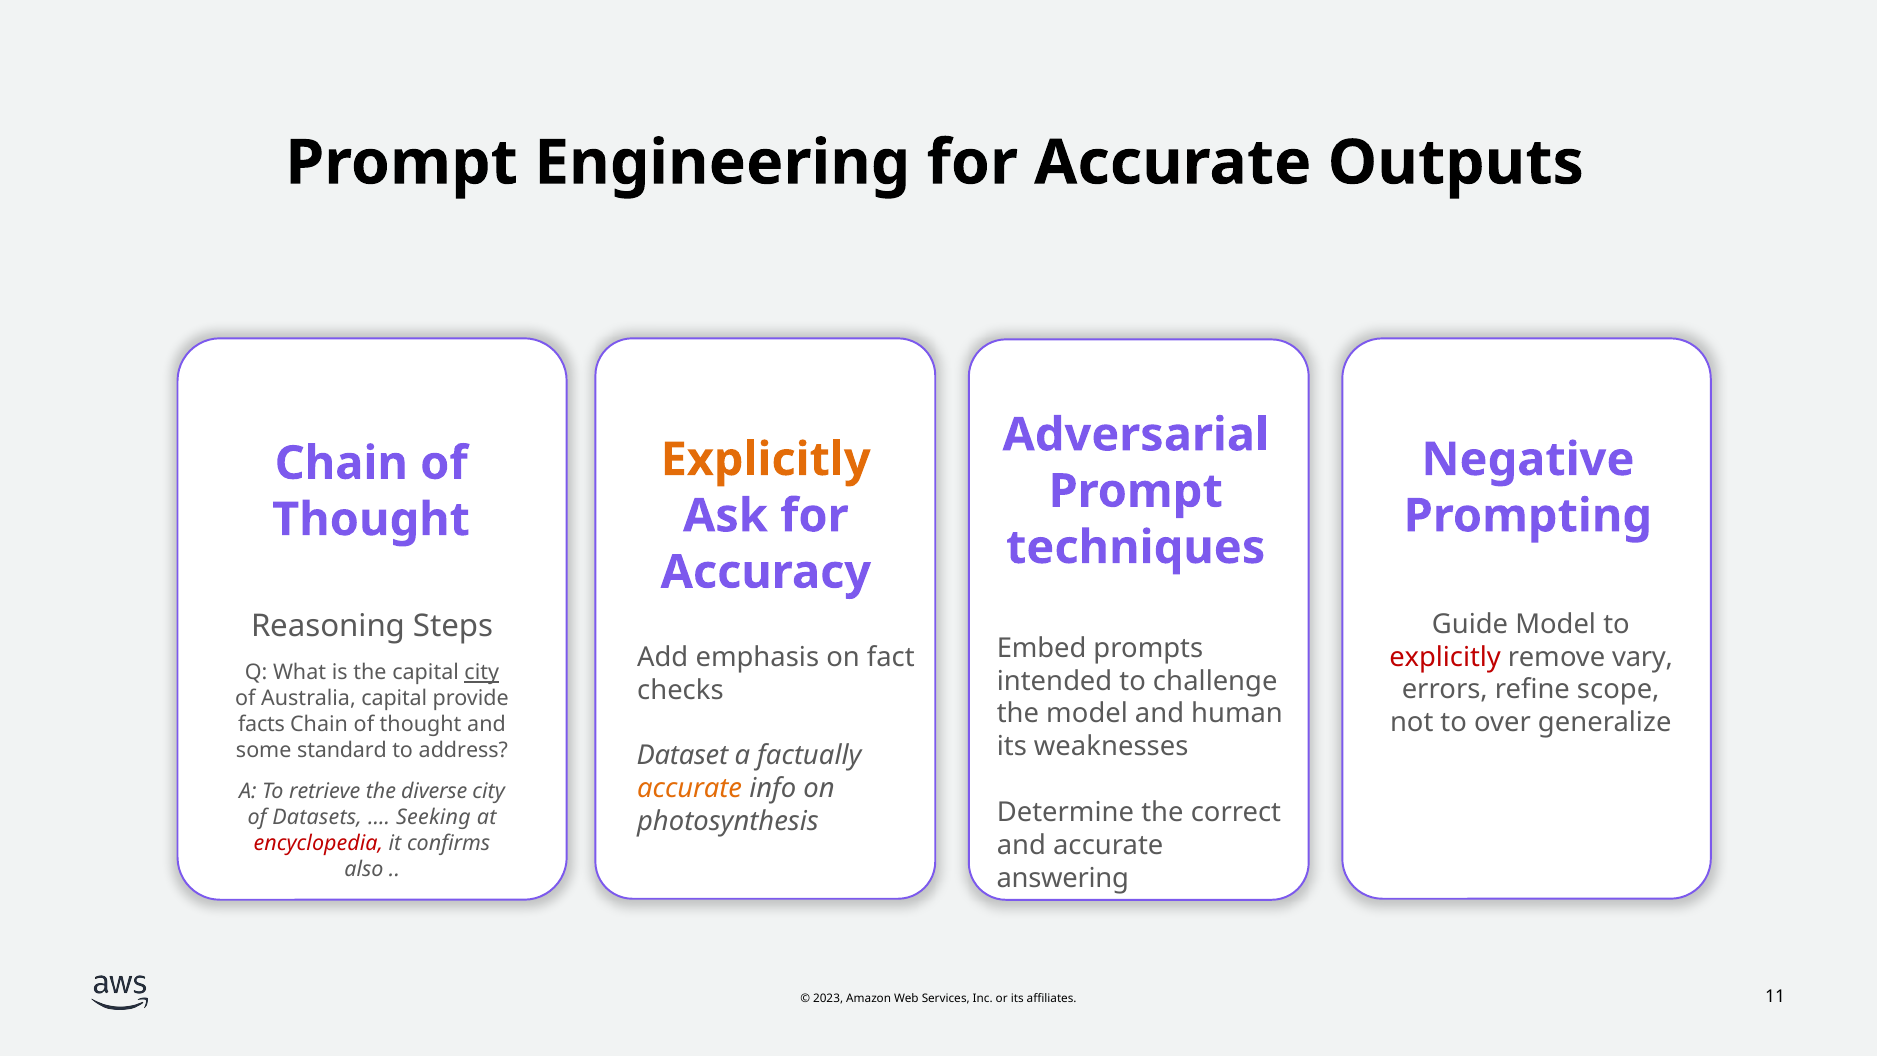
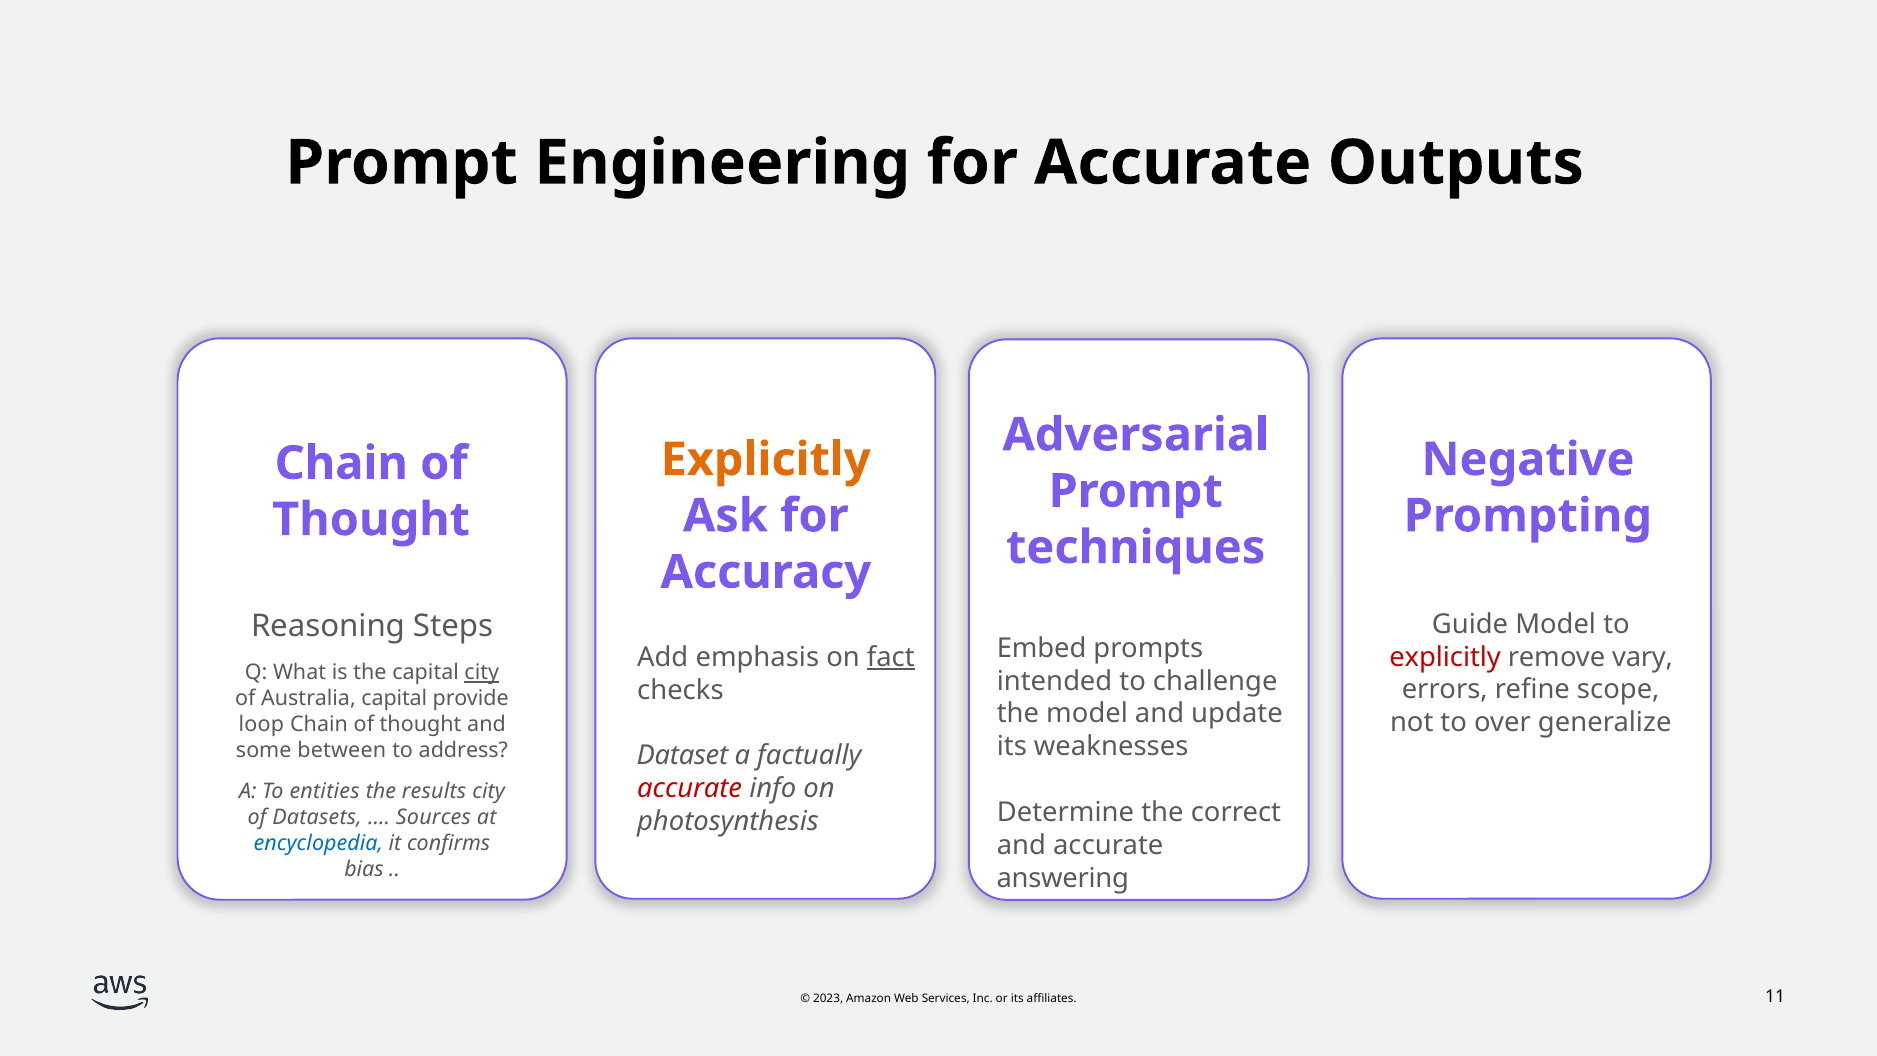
fact underline: none -> present (891, 657)
human: human -> update (1237, 714)
facts: facts -> loop (261, 724)
standard: standard -> between (342, 750)
accurate colour: orange -> red (690, 788)
retrieve: retrieve -> entities (325, 791)
diverse: diverse -> results (434, 791)
Seeking: Seeking -> Sources (433, 817)
encyclopedia colour: red -> blue (318, 843)
also: also -> bias (364, 869)
